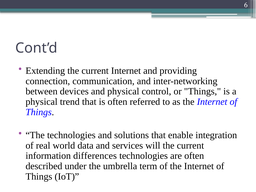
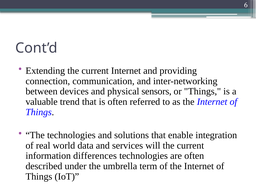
control: control -> sensors (156, 91)
physical: physical -> valuable (42, 102)
